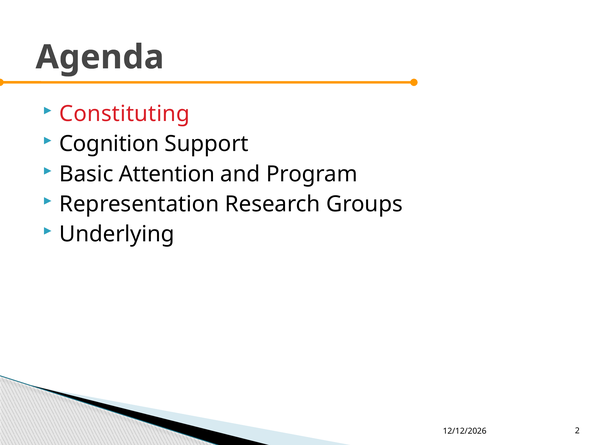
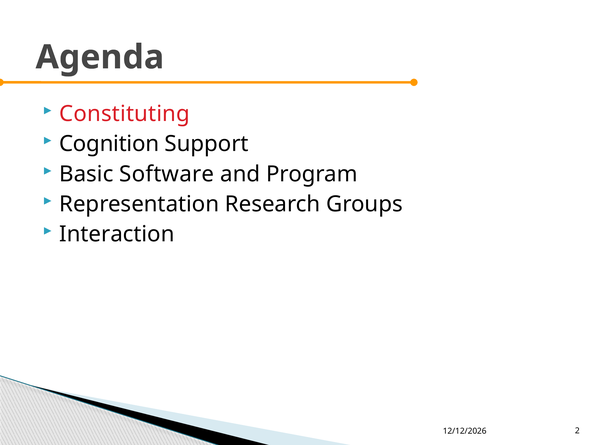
Attention: Attention -> Software (167, 174)
Underlying: Underlying -> Interaction (117, 234)
